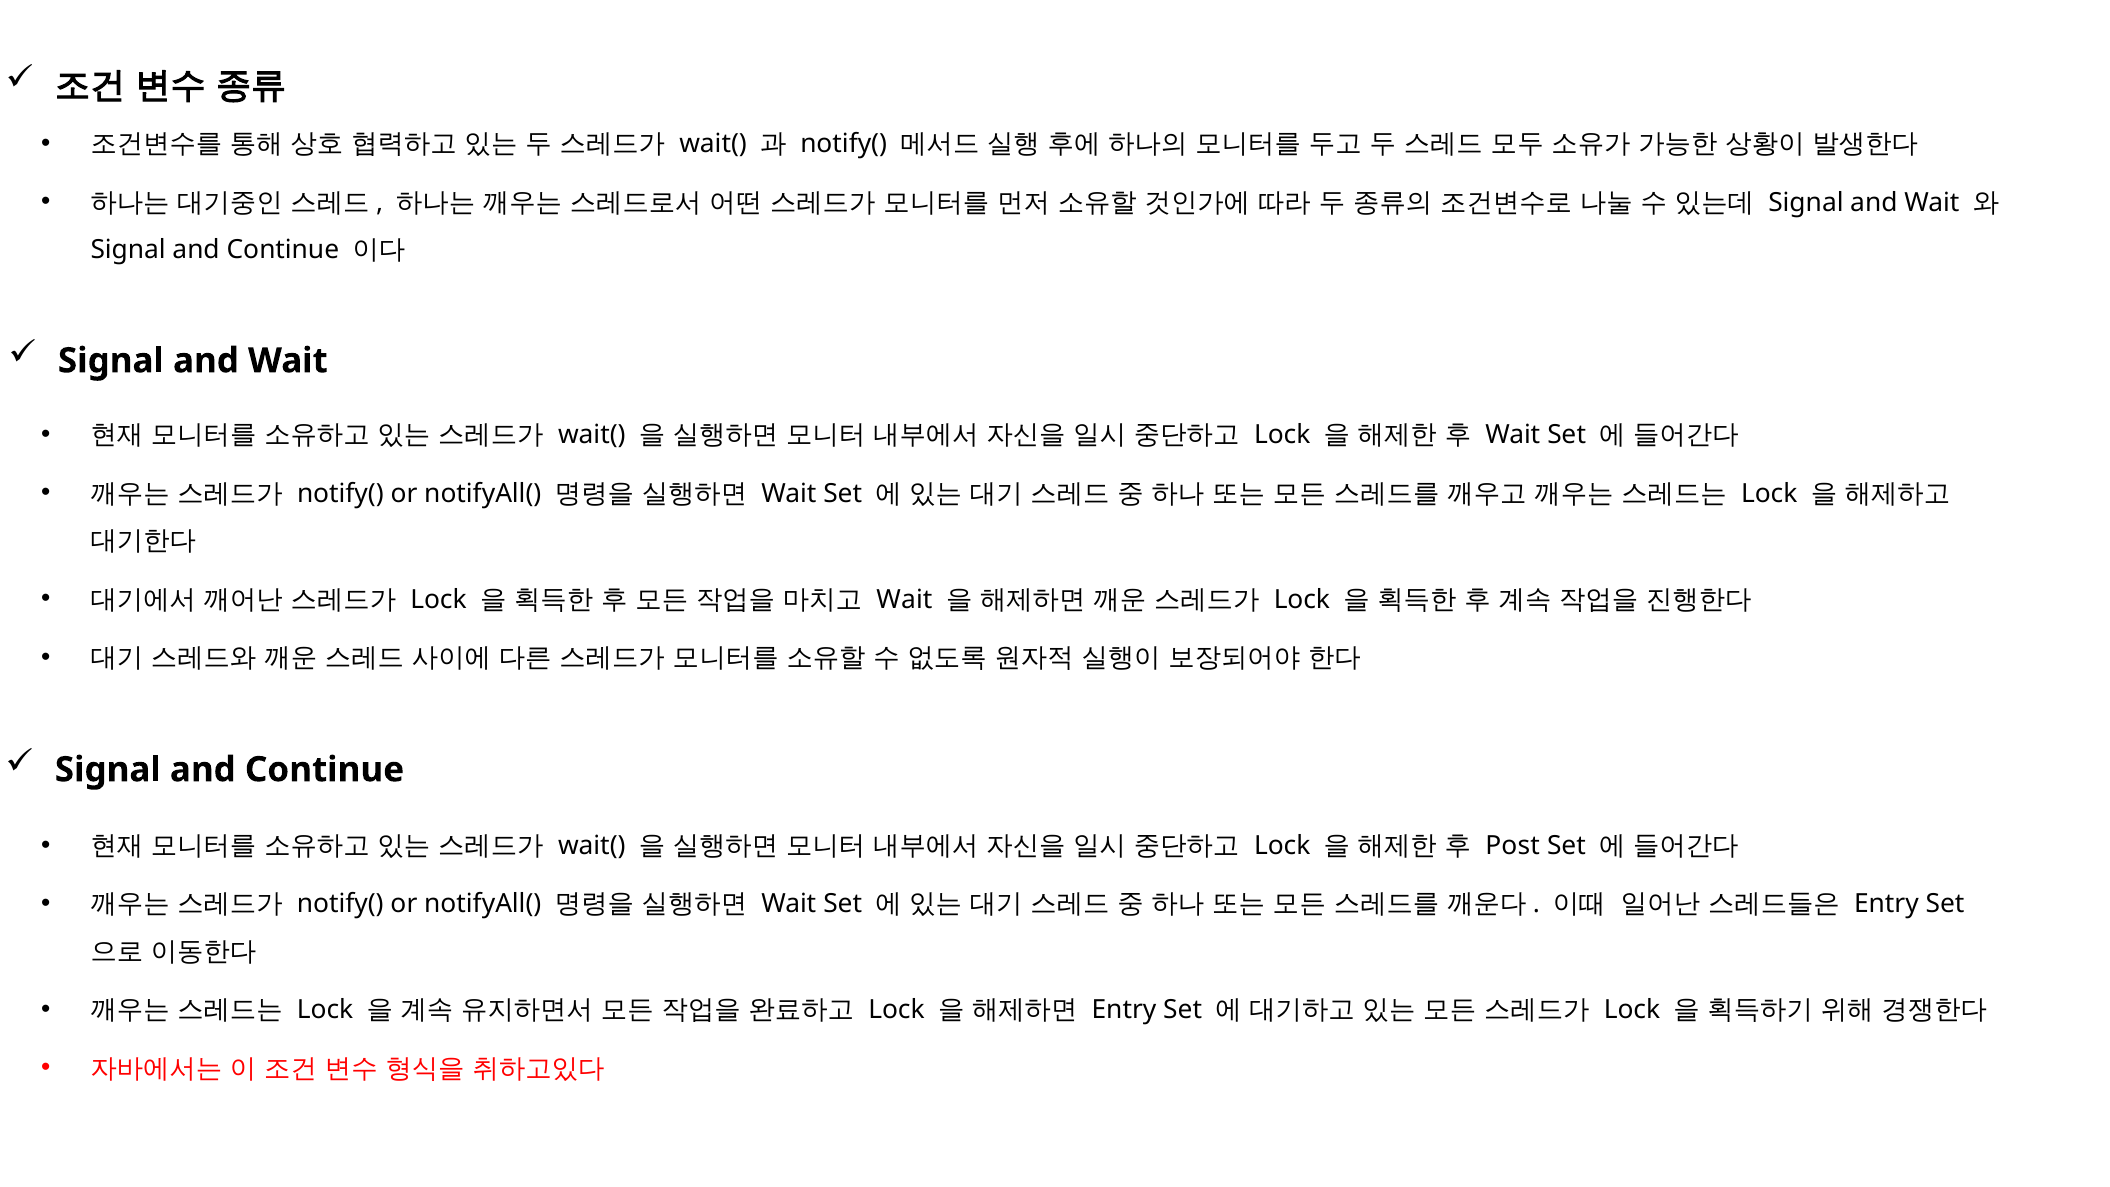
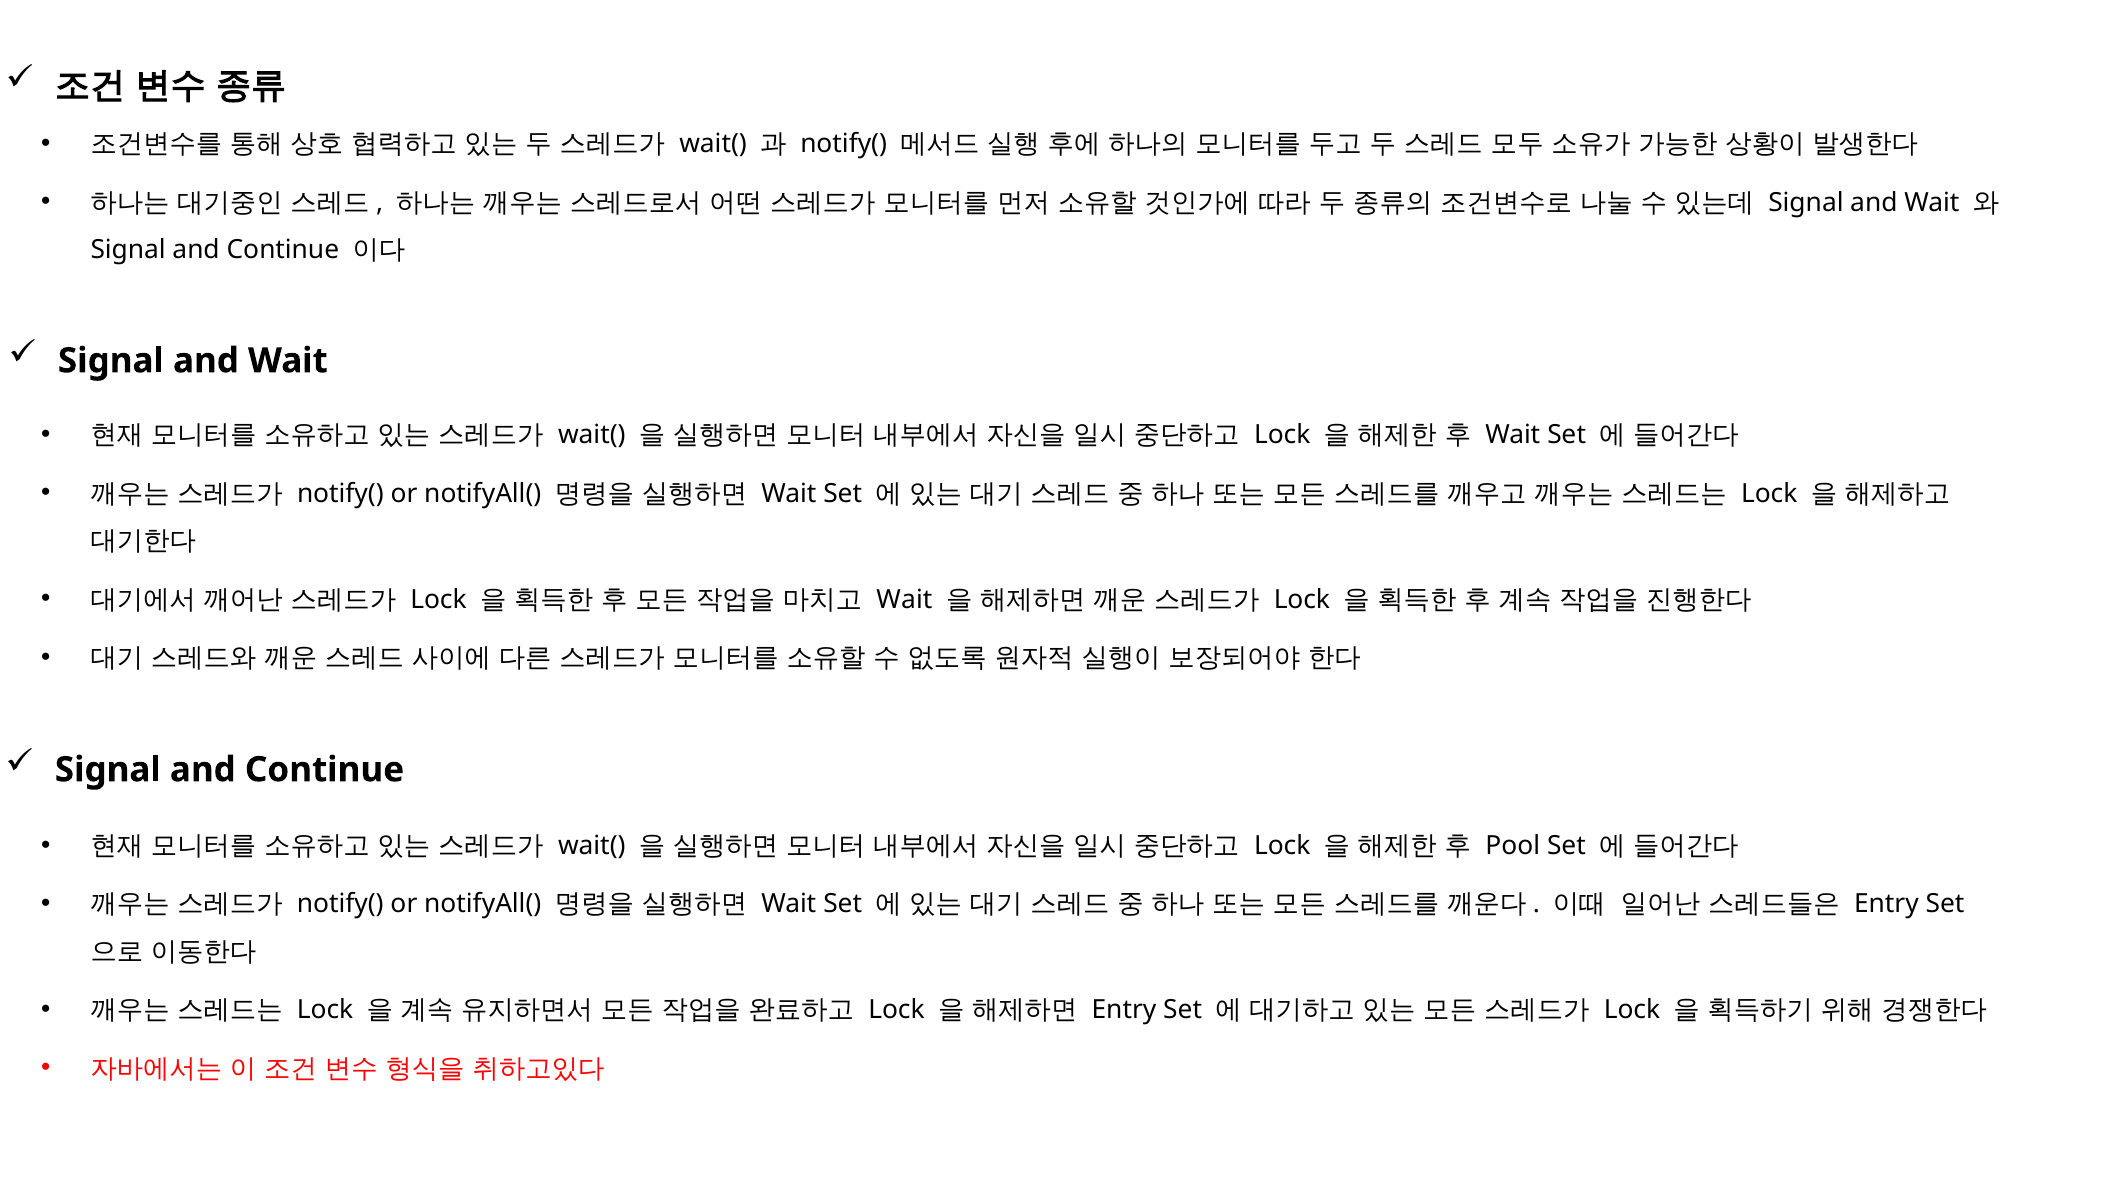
Post: Post -> Pool (1513, 846)
